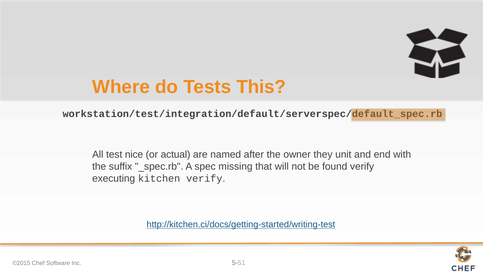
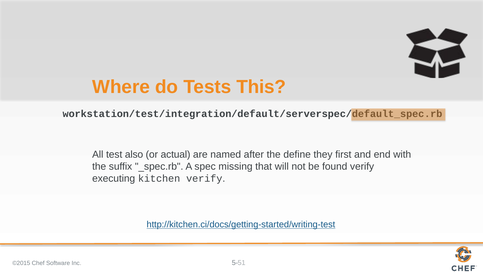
nice: nice -> also (134, 154)
owner: owner -> define (297, 154)
unit: unit -> first (343, 154)
